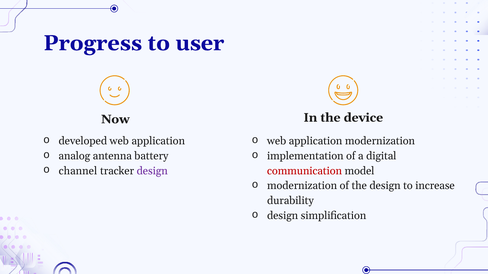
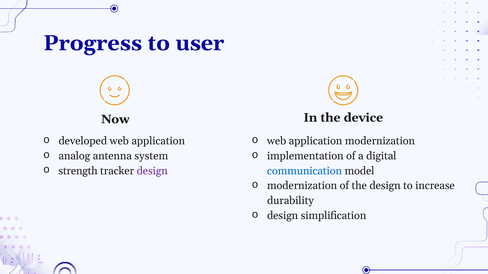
battery: battery -> system (151, 156)
channel: channel -> strength (78, 171)
communication colour: red -> blue (305, 171)
